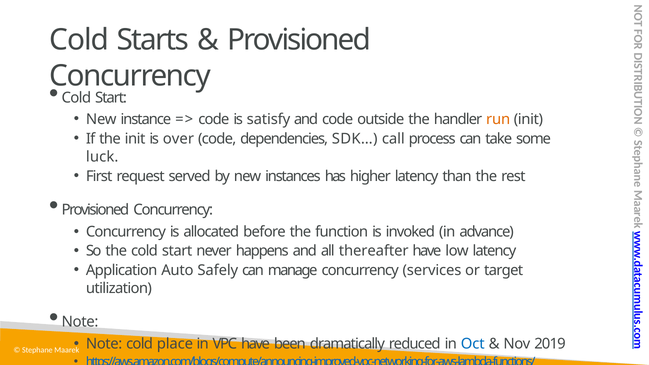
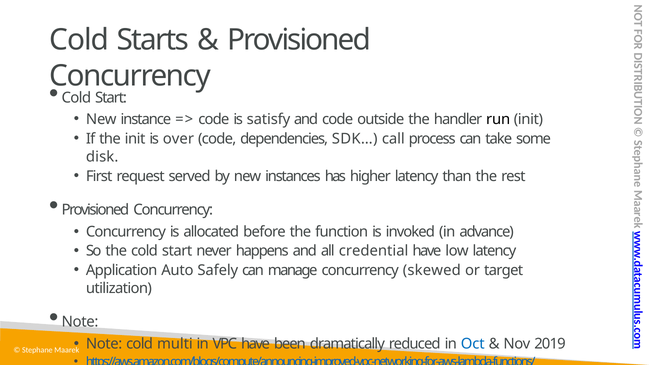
run colour: orange -> black (498, 119)
luck: luck -> disk (102, 157)
thereafter: thereafter -> credential (374, 251)
services: services -> skewed (432, 270)
place: place -> multi (175, 344)
